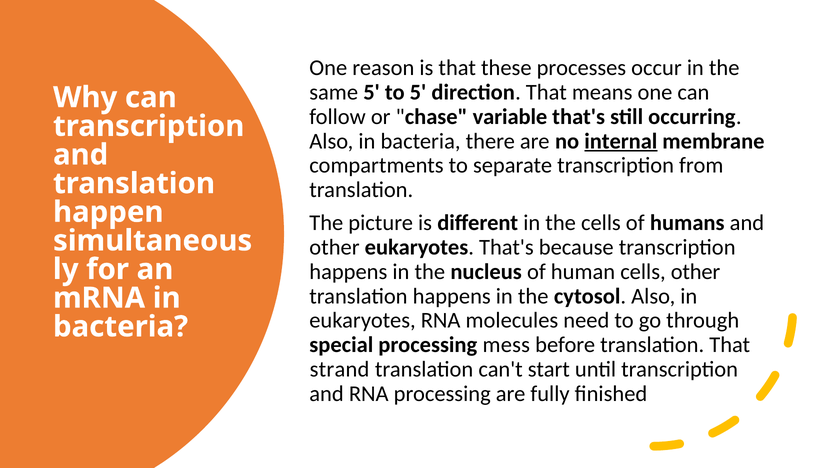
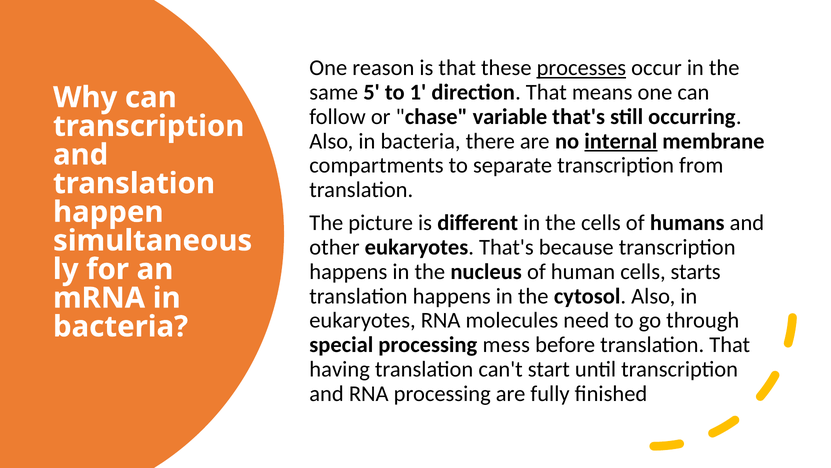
processes underline: none -> present (581, 68)
to 5: 5 -> 1 (418, 92)
cells other: other -> starts (696, 271)
strand: strand -> having (340, 369)
